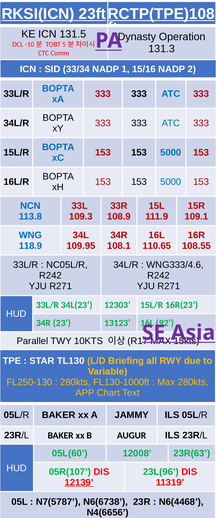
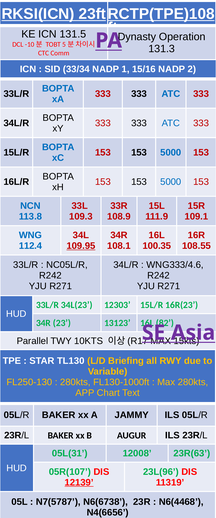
118.9: 118.9 -> 112.4 (30, 245)
109.95 underline: none -> present (81, 245)
110.65: 110.65 -> 100.35 (157, 245)
92: 92 -> 82 (165, 322)
05L(60: 05L(60 -> 05L(31 (70, 452)
